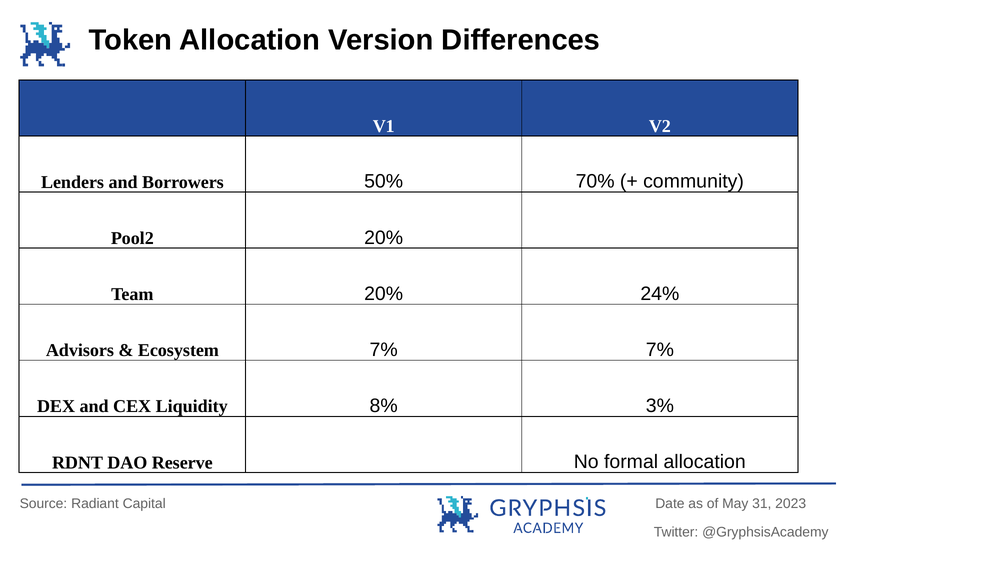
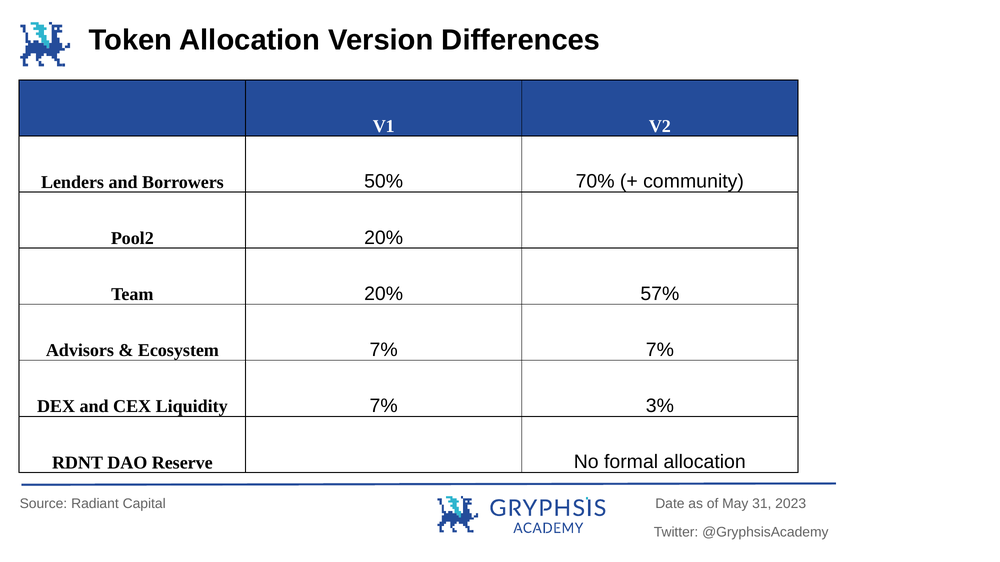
24%: 24% -> 57% (660, 294)
Liquidity 8%: 8% -> 7% (384, 406)
